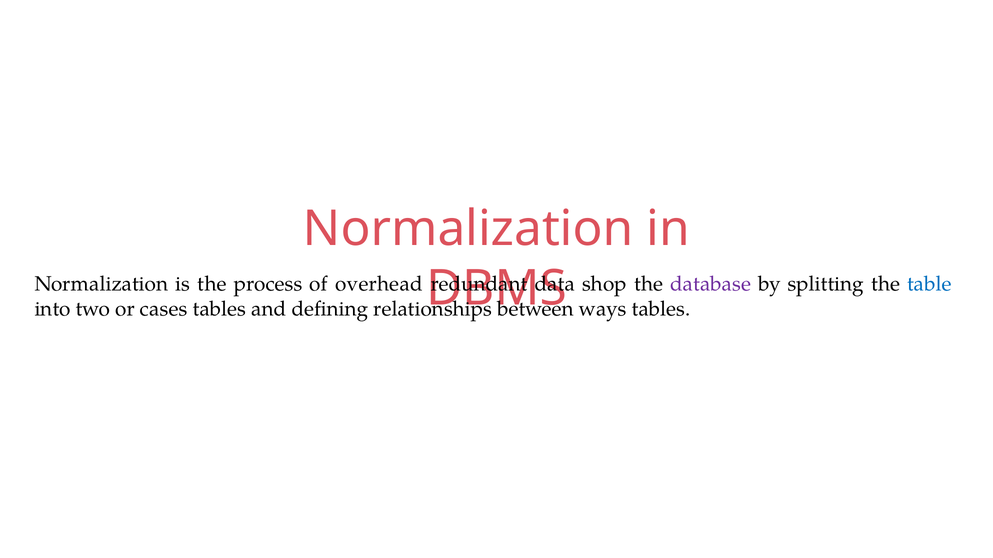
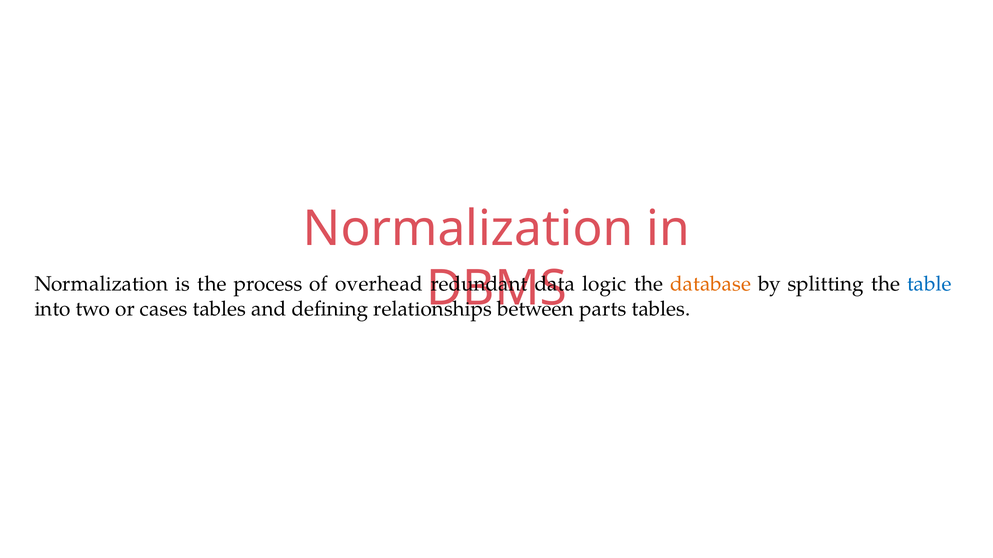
shop: shop -> logic (604, 284)
database colour: purple -> orange (711, 284)
ways: ways -> parts (603, 309)
